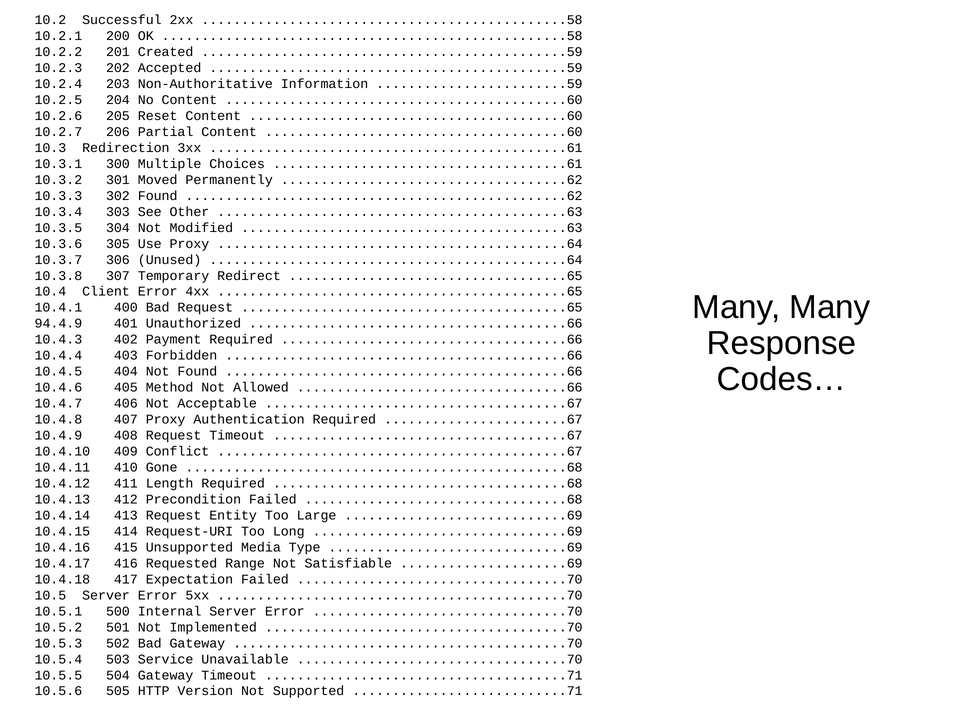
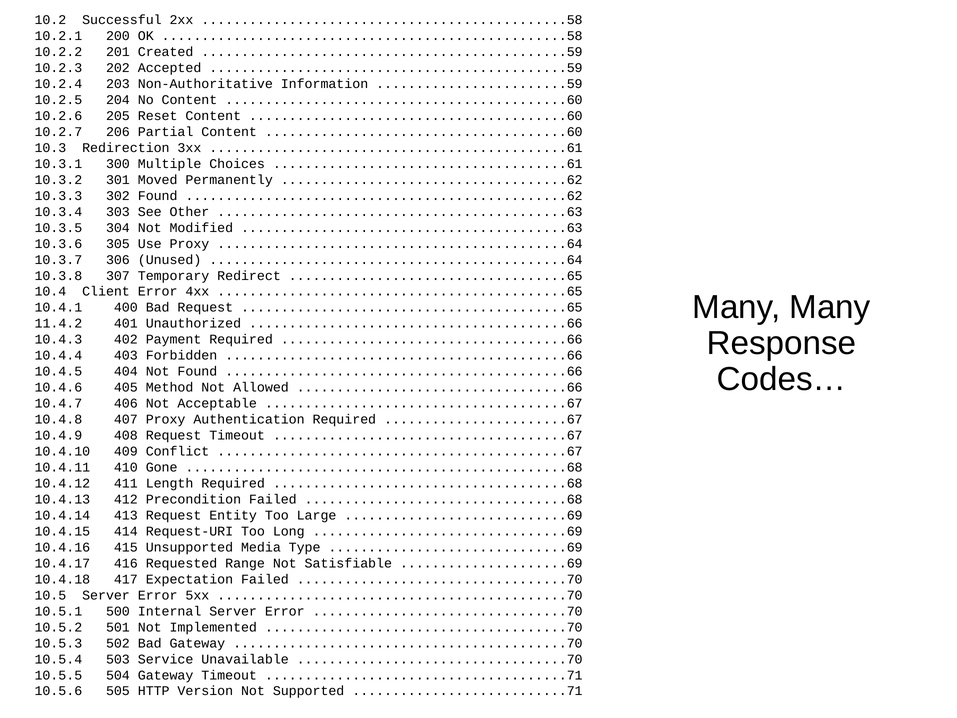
94.4.9: 94.4.9 -> 11.4.2 (58, 323)
